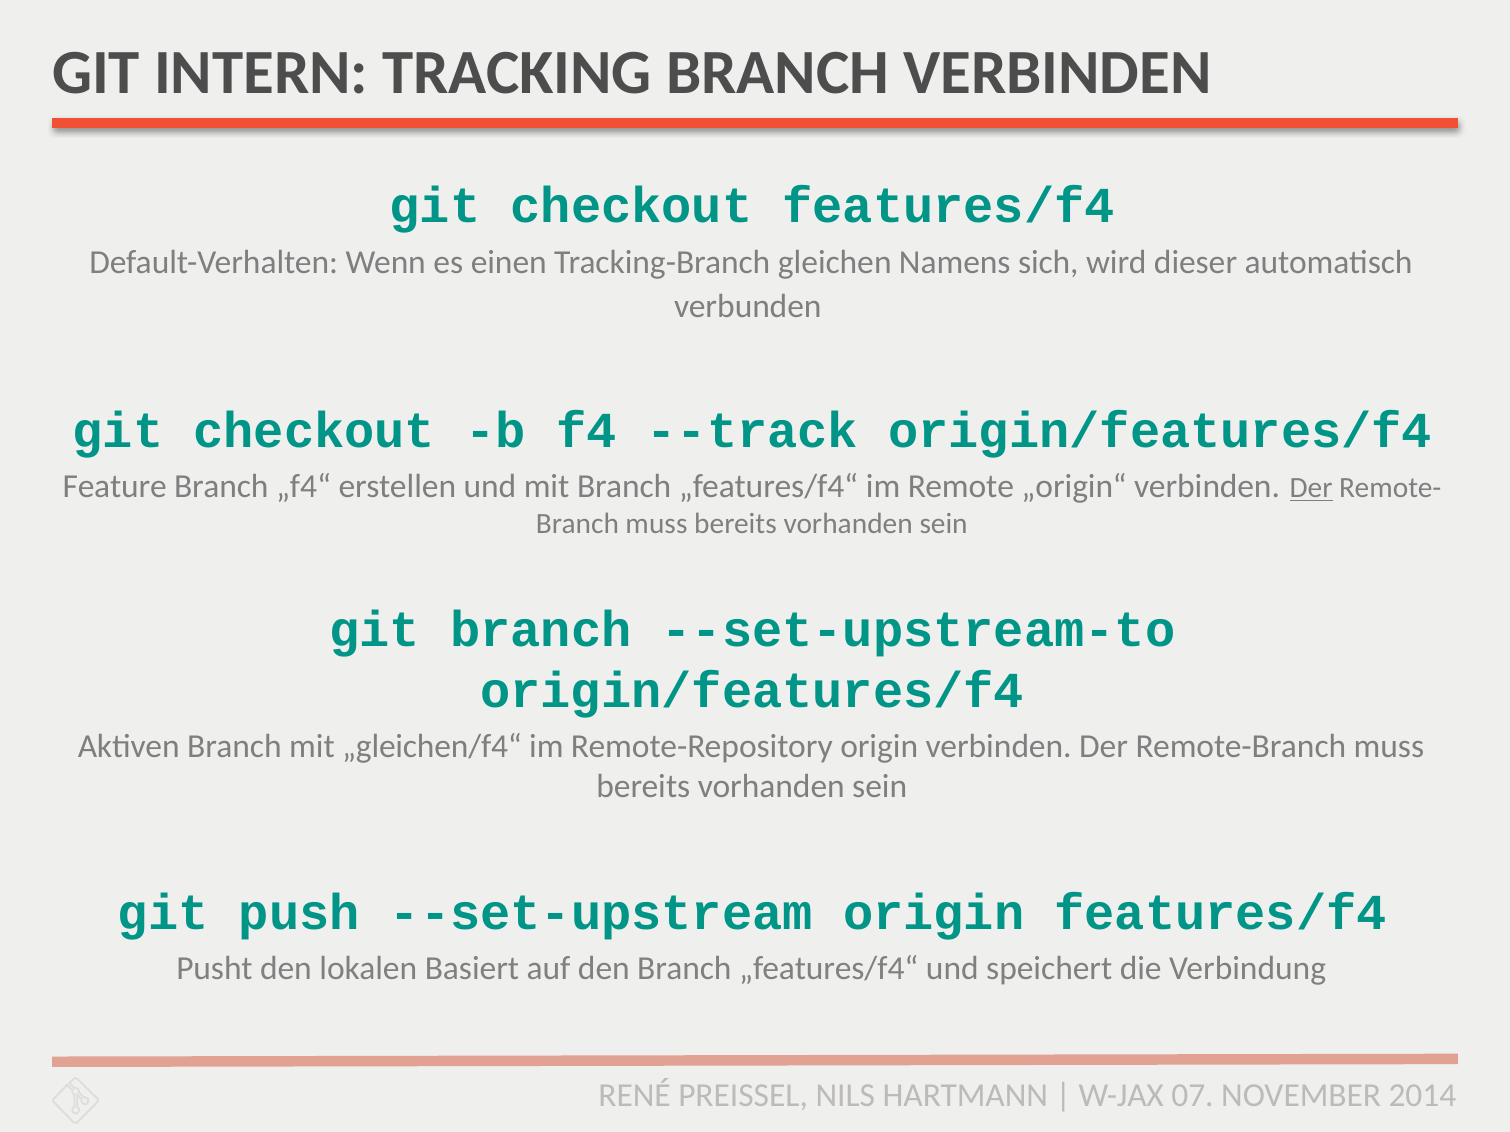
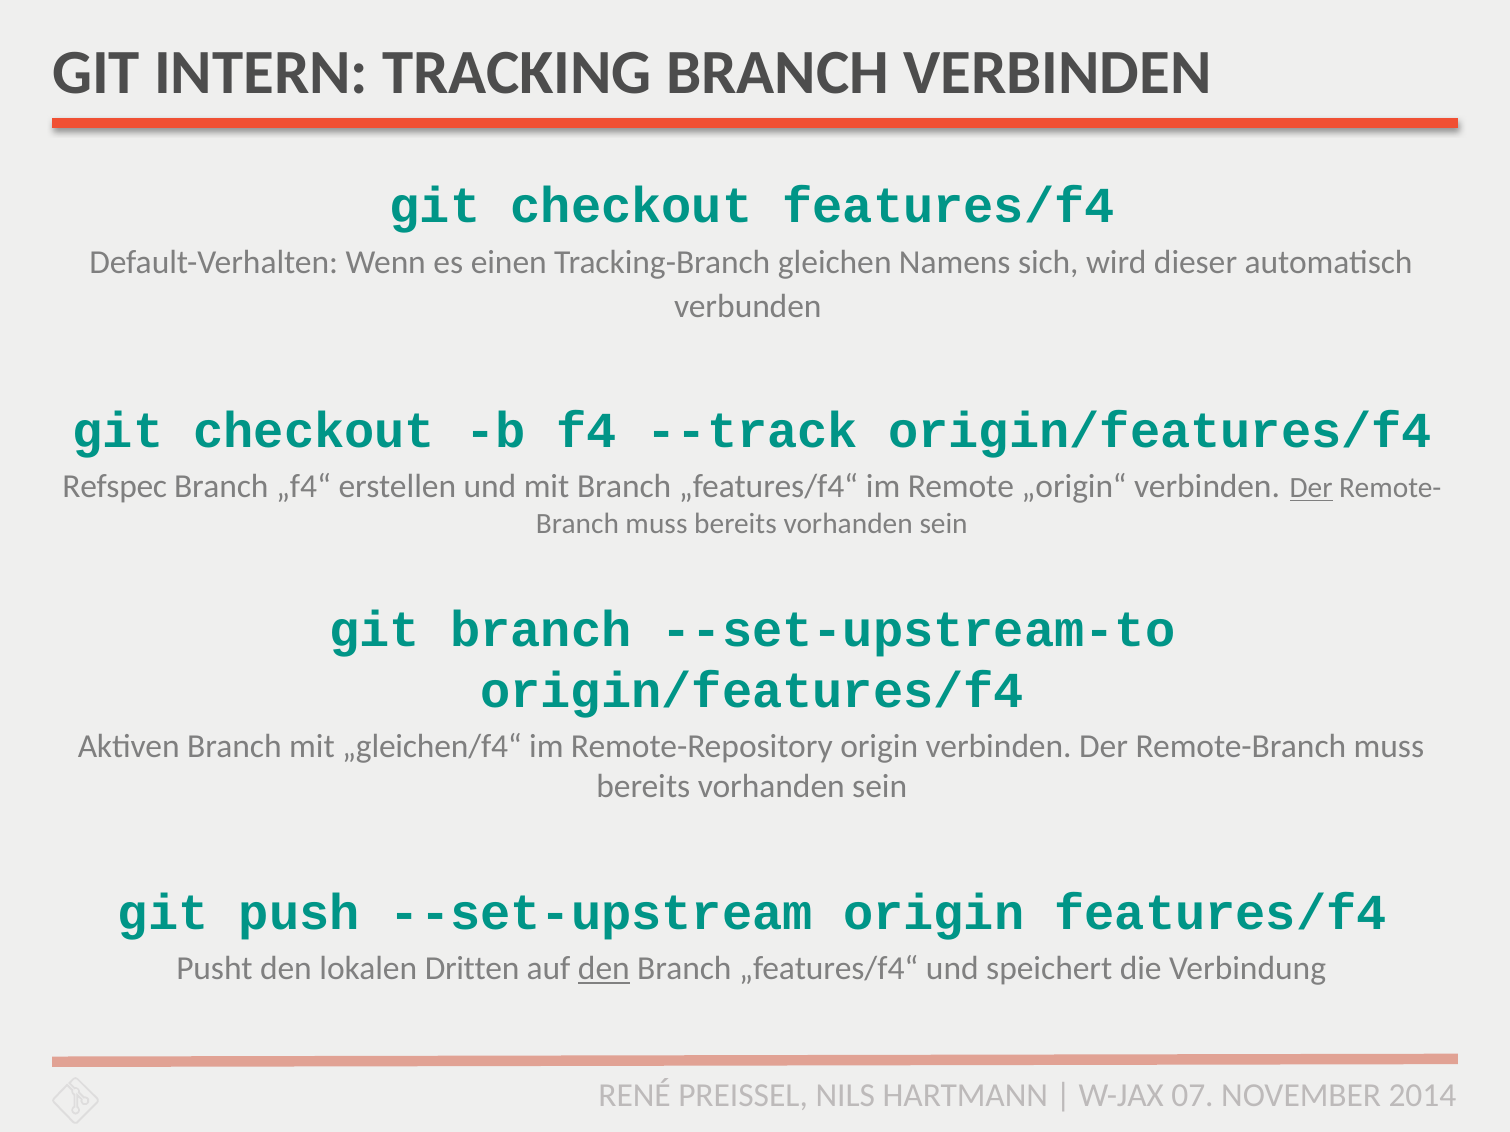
Feature: Feature -> Refspec (115, 487)
Basiert: Basiert -> Dritten (472, 969)
den underline: none -> present (604, 969)
